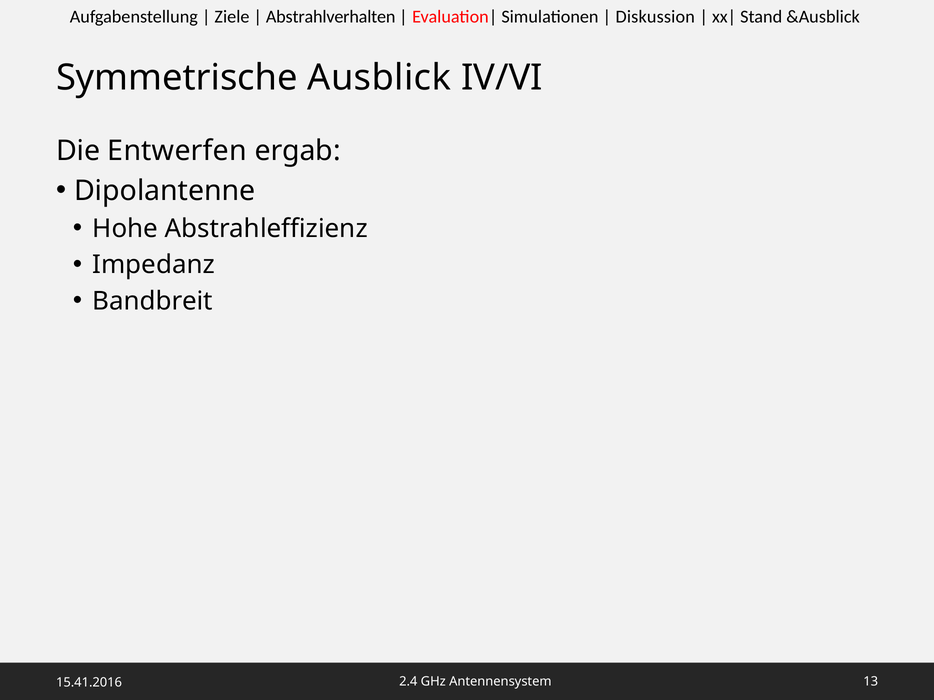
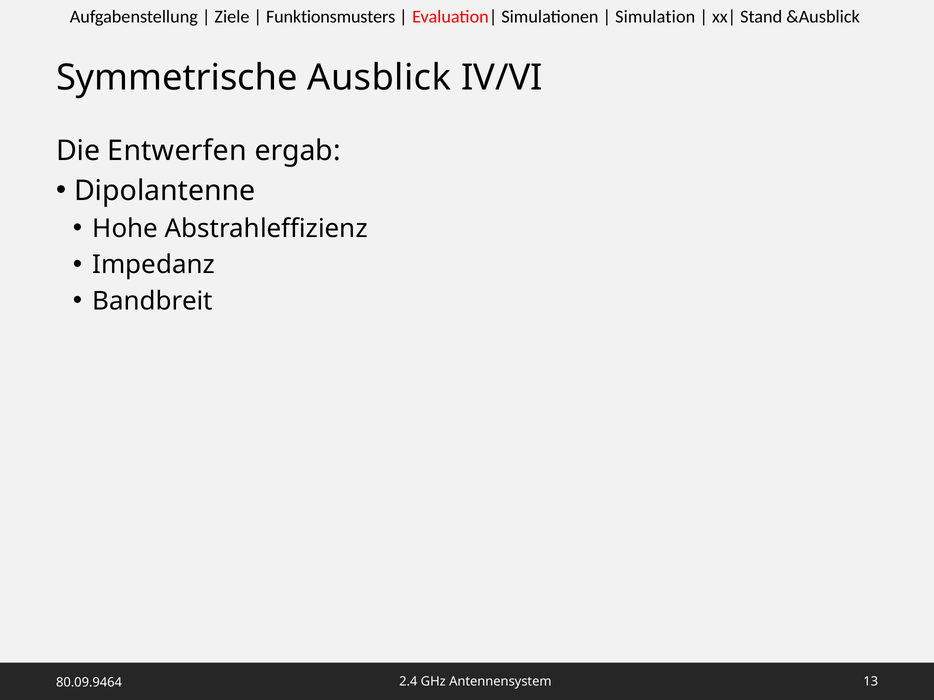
Abstrahlverhalten: Abstrahlverhalten -> Funktionsmusters (331, 17)
Diskussion: Diskussion -> Simulation (655, 17)
15.41.2016: 15.41.2016 -> 80.09.9464 (89, 683)
